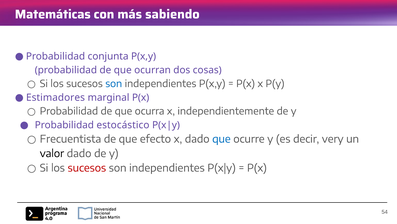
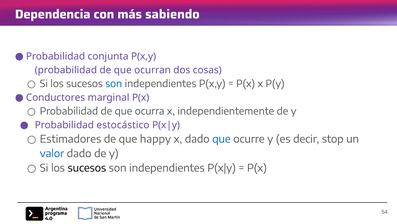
Matemáticas: Matemáticas -> Dependencia (53, 14)
Estimadores: Estimadores -> Conductores (56, 97)
Frecuentista: Frecuentista -> Estimadores (70, 139)
efecto: efecto -> happy (155, 139)
very: very -> stop (333, 139)
valor colour: black -> blue (52, 153)
sucesos colour: red -> black (87, 168)
